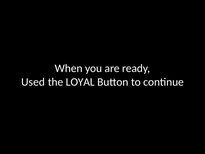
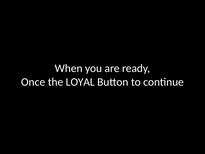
Used: Used -> Once (33, 82)
